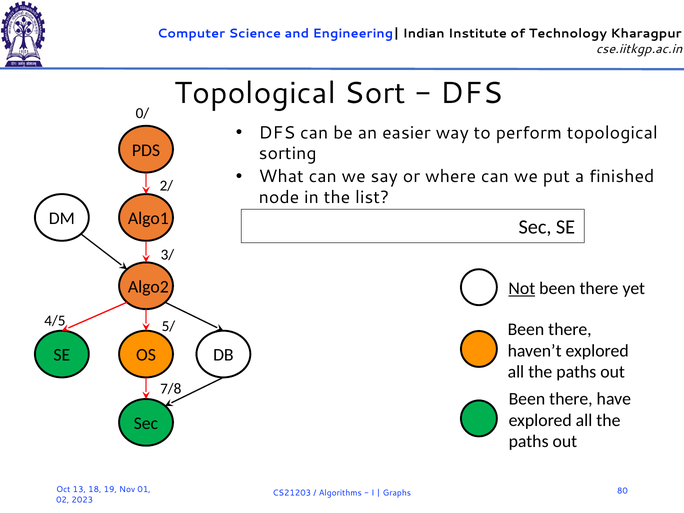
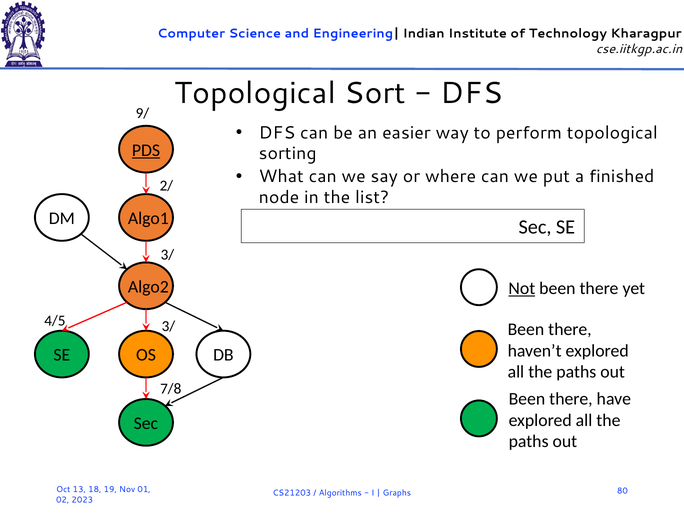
0/: 0/ -> 9/ (142, 113)
PDS underline: none -> present (146, 150)
5/: 5/ -> 3/ (168, 326)
